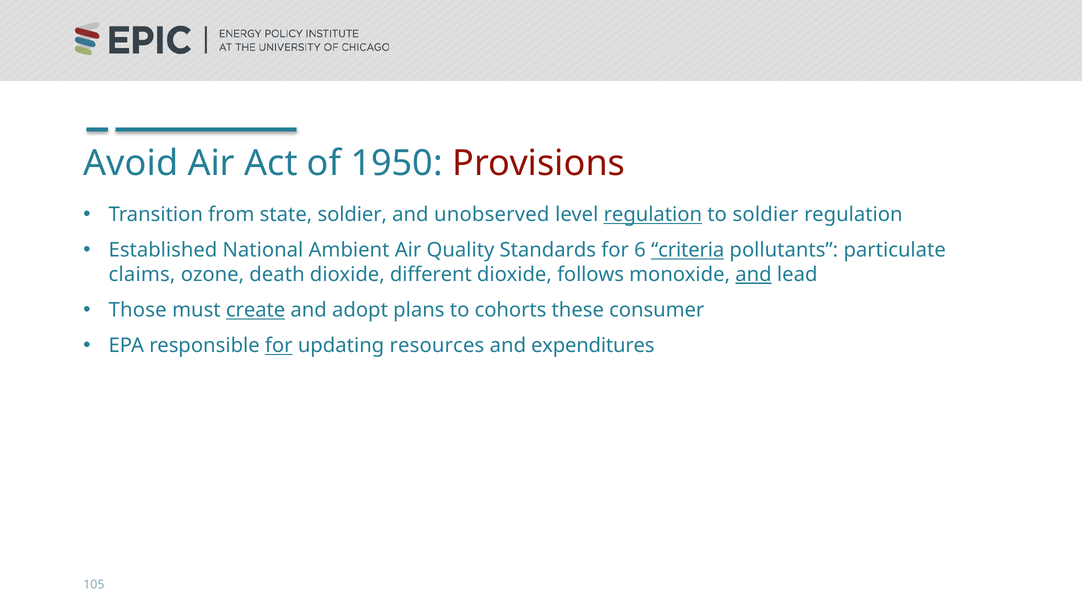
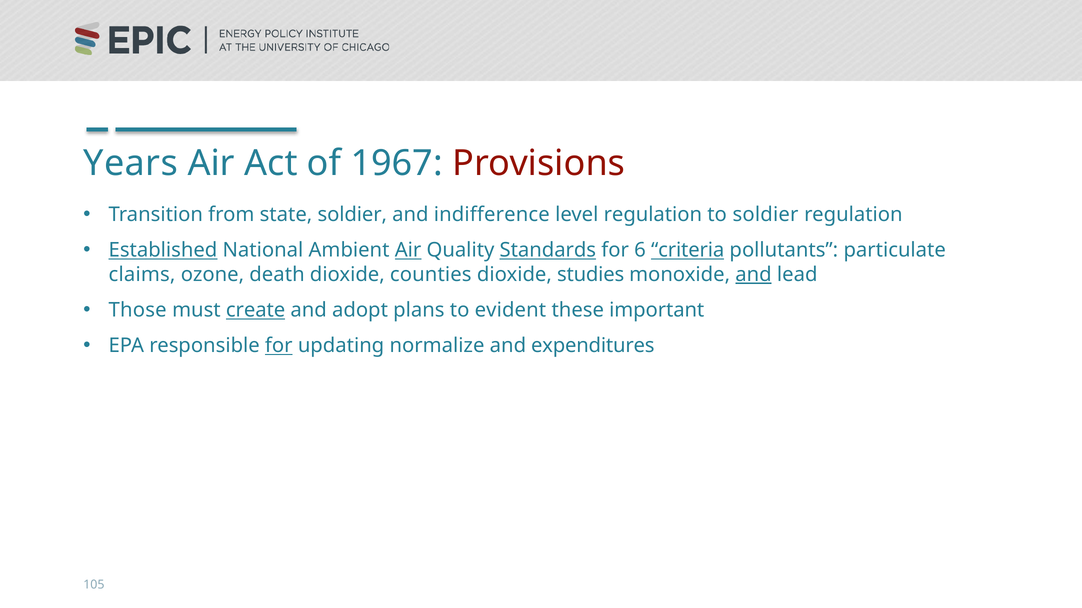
Avoid: Avoid -> Years (131, 163)
1950: 1950 -> 1967 (397, 163)
unobserved: unobserved -> indifference (492, 215)
regulation underline: present -> none (653, 215)
Established underline: none -> present (163, 251)
Air underline: none -> present (408, 251)
Standards underline: none -> present (548, 251)
different: different -> counties (431, 275)
follows: follows -> studies (591, 275)
cohorts: cohorts -> evident (510, 310)
consumer: consumer -> important (657, 310)
resources: resources -> normalize (437, 346)
